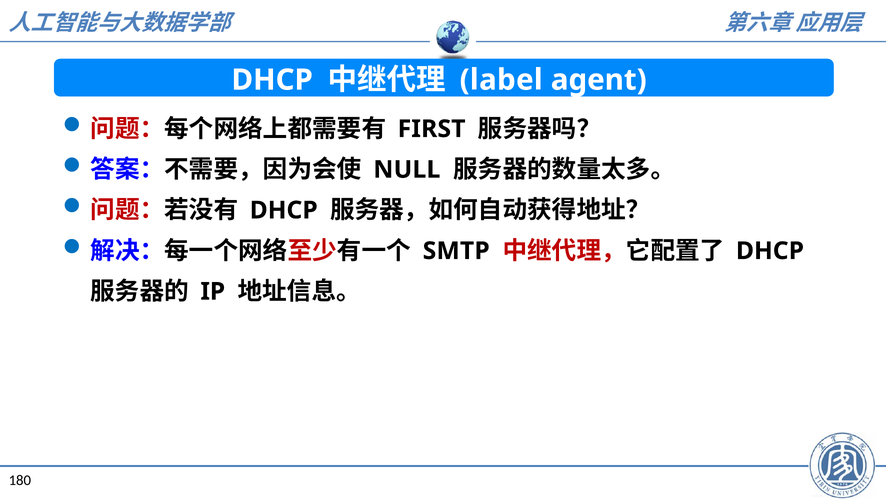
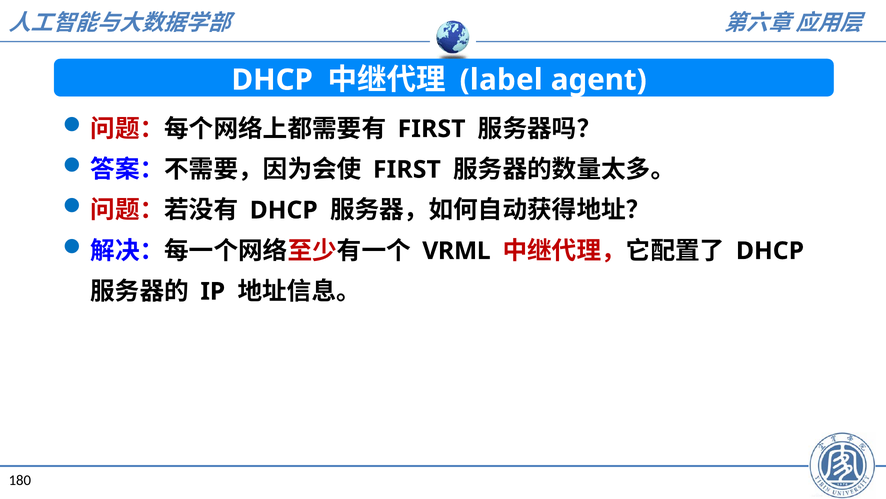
NULL: NULL -> FIRST (407, 169)
SMTP: SMTP -> VRML (456, 251)
